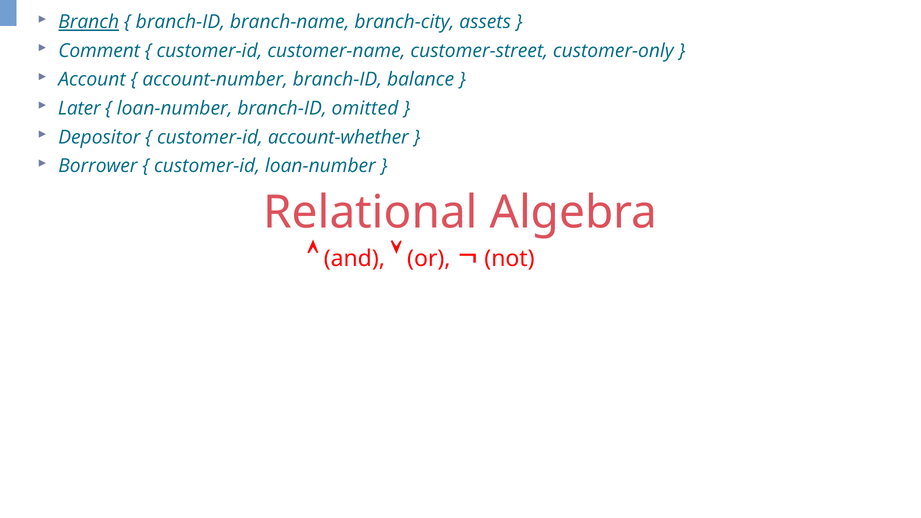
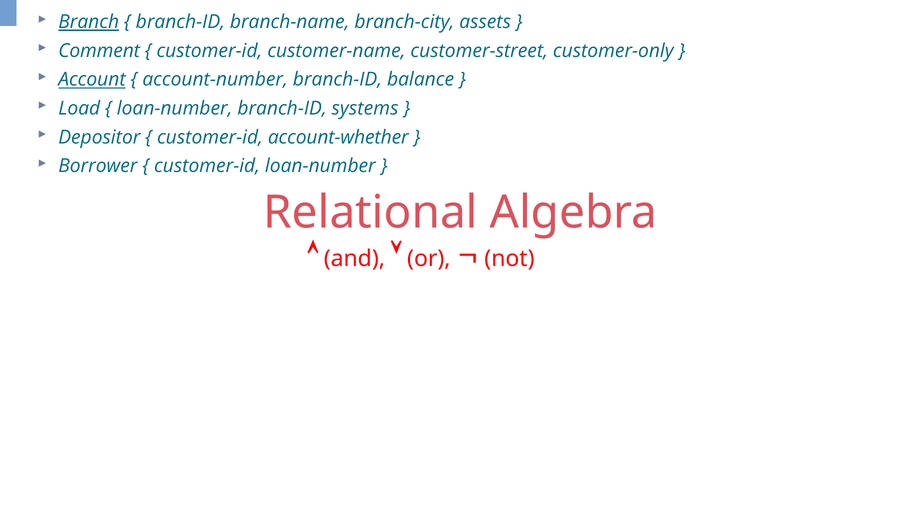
Account underline: none -> present (92, 80)
Later: Later -> Load (79, 108)
omitted: omitted -> systems (365, 108)
